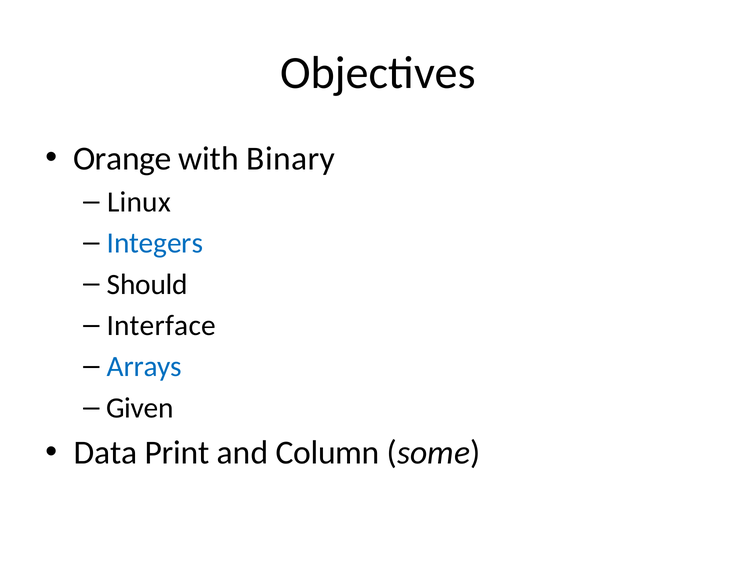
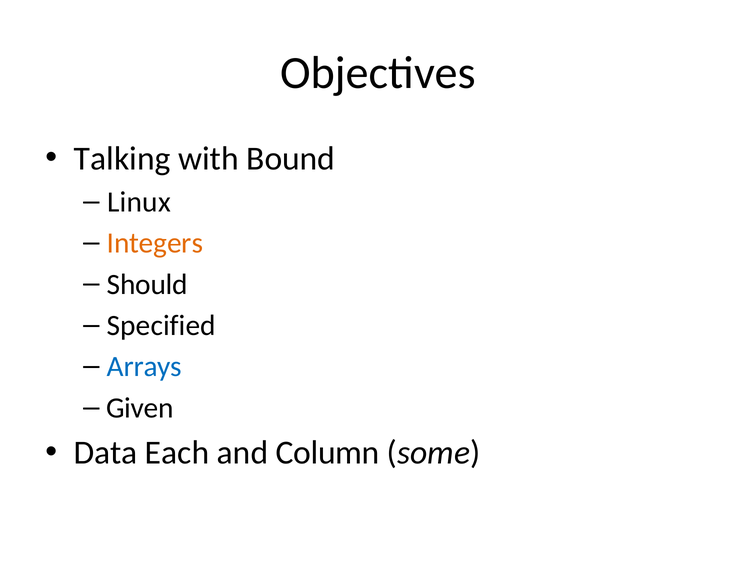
Orange: Orange -> Talking (122, 159)
Binary: Binary -> Bound (291, 159)
Integers colour: blue -> orange (155, 243)
Interface: Interface -> Specified (161, 326)
Print: Print -> Each (177, 453)
